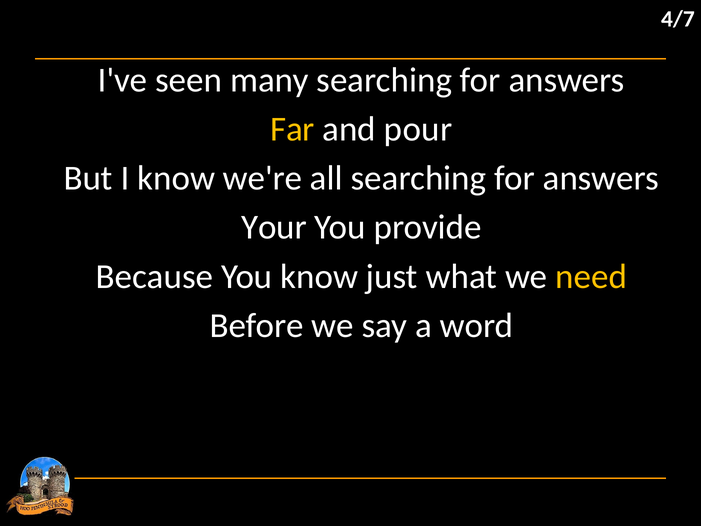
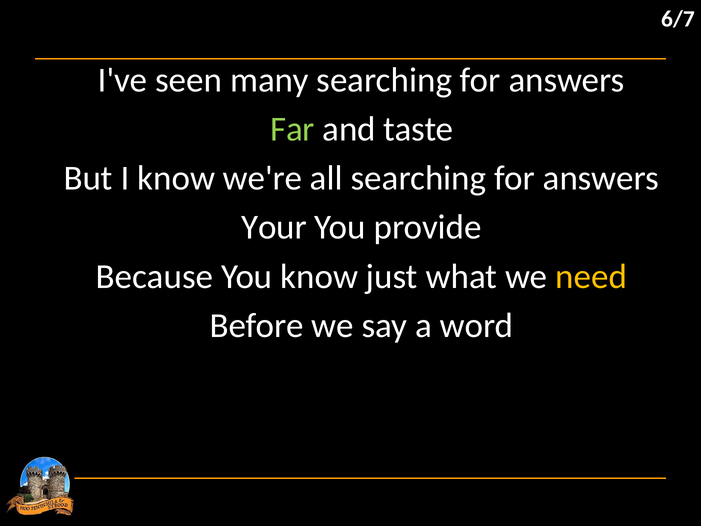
4/7: 4/7 -> 6/7 (678, 19)
Far colour: yellow -> light green (292, 129)
pour: pour -> taste (418, 129)
